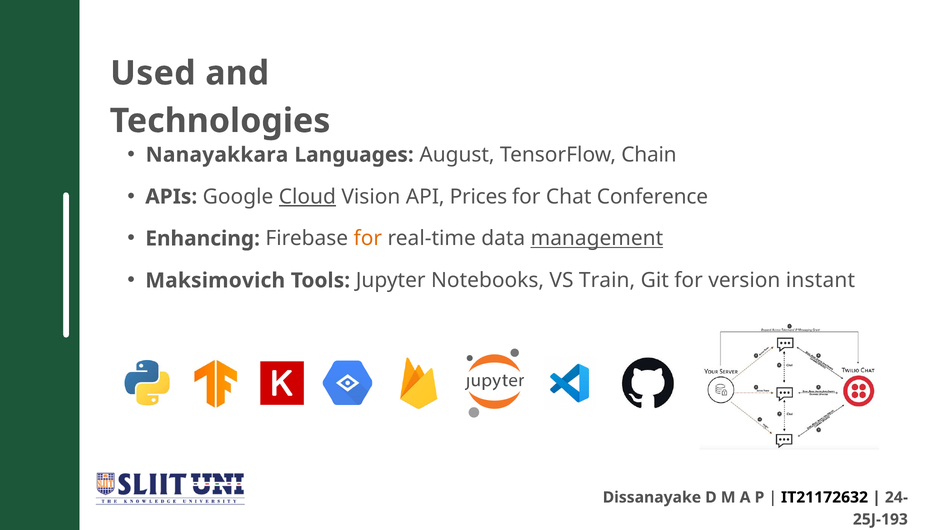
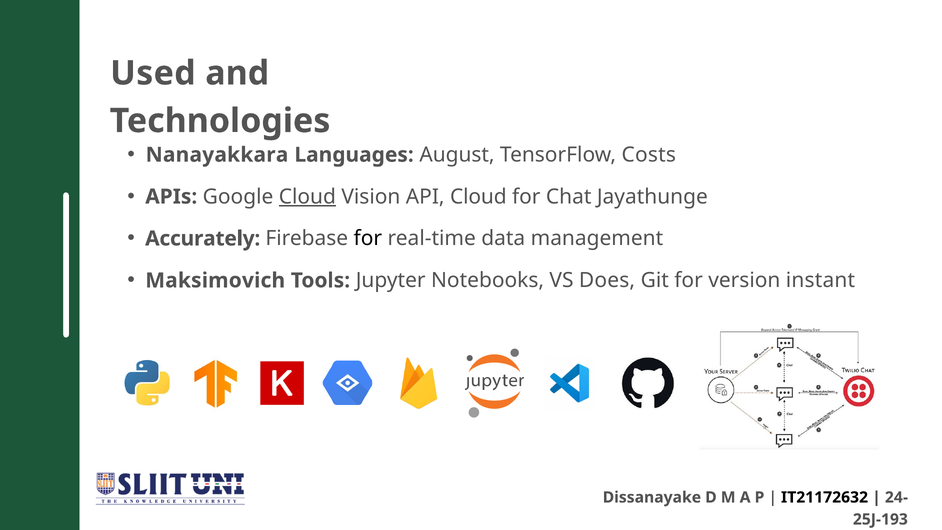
Chain: Chain -> Costs (649, 155)
API Prices: Prices -> Cloud (478, 197)
Conference: Conference -> Jayathunge (652, 197)
Enhancing: Enhancing -> Accurately (203, 239)
for colour: orange -> black (368, 239)
management underline: present -> none (597, 239)
Train: Train -> Does (607, 280)
